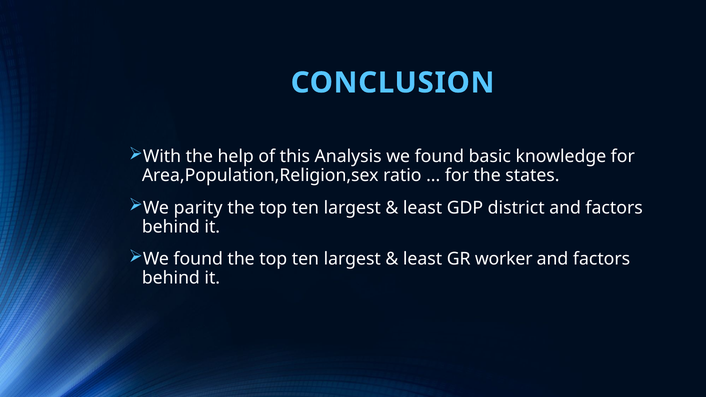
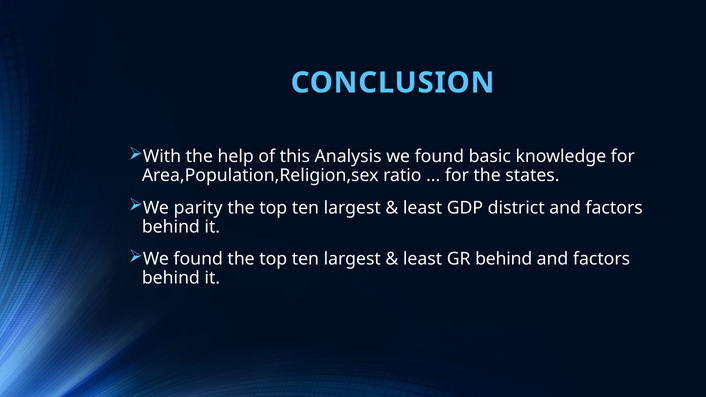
GR worker: worker -> behind (504, 259)
